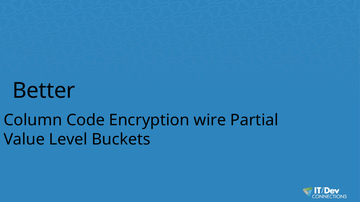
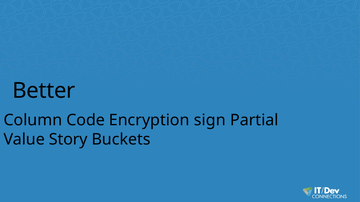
wire: wire -> sign (210, 120)
Level: Level -> Story (68, 140)
